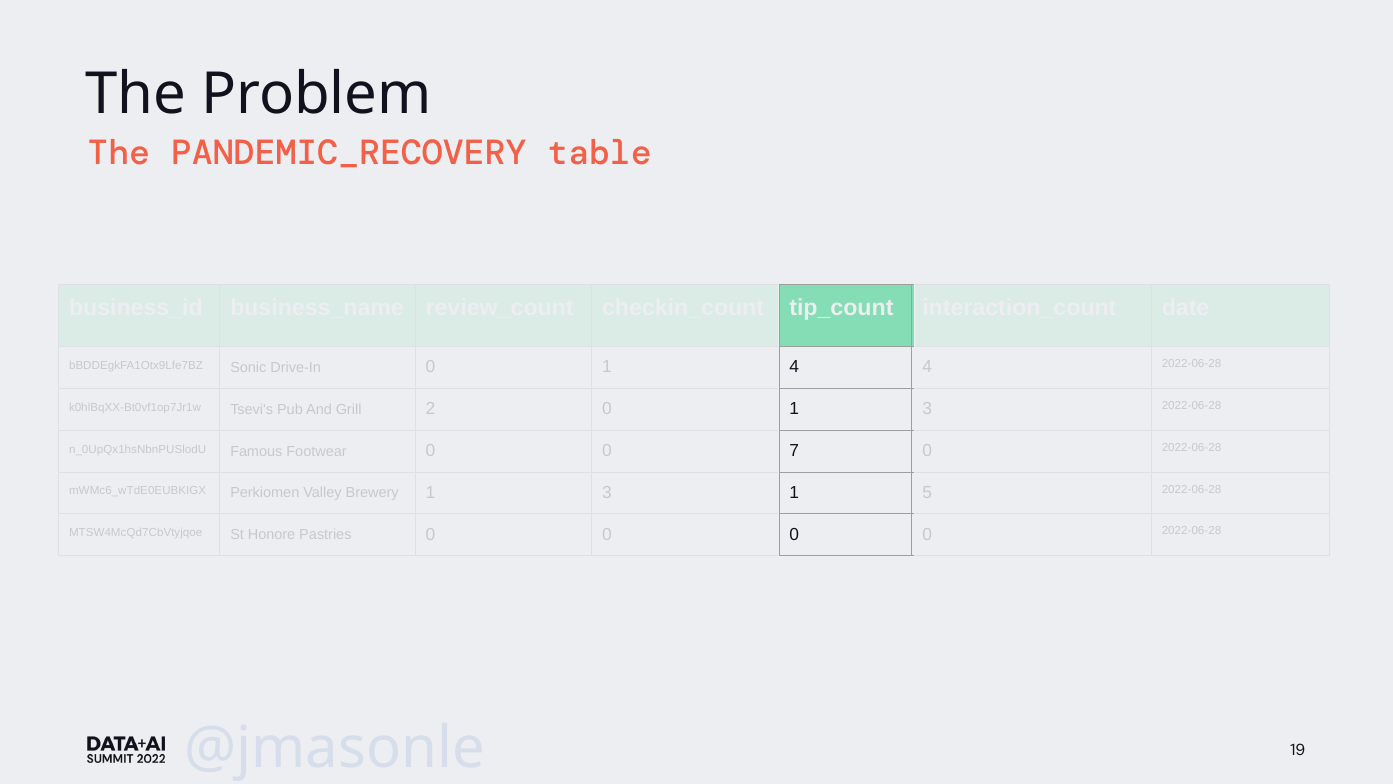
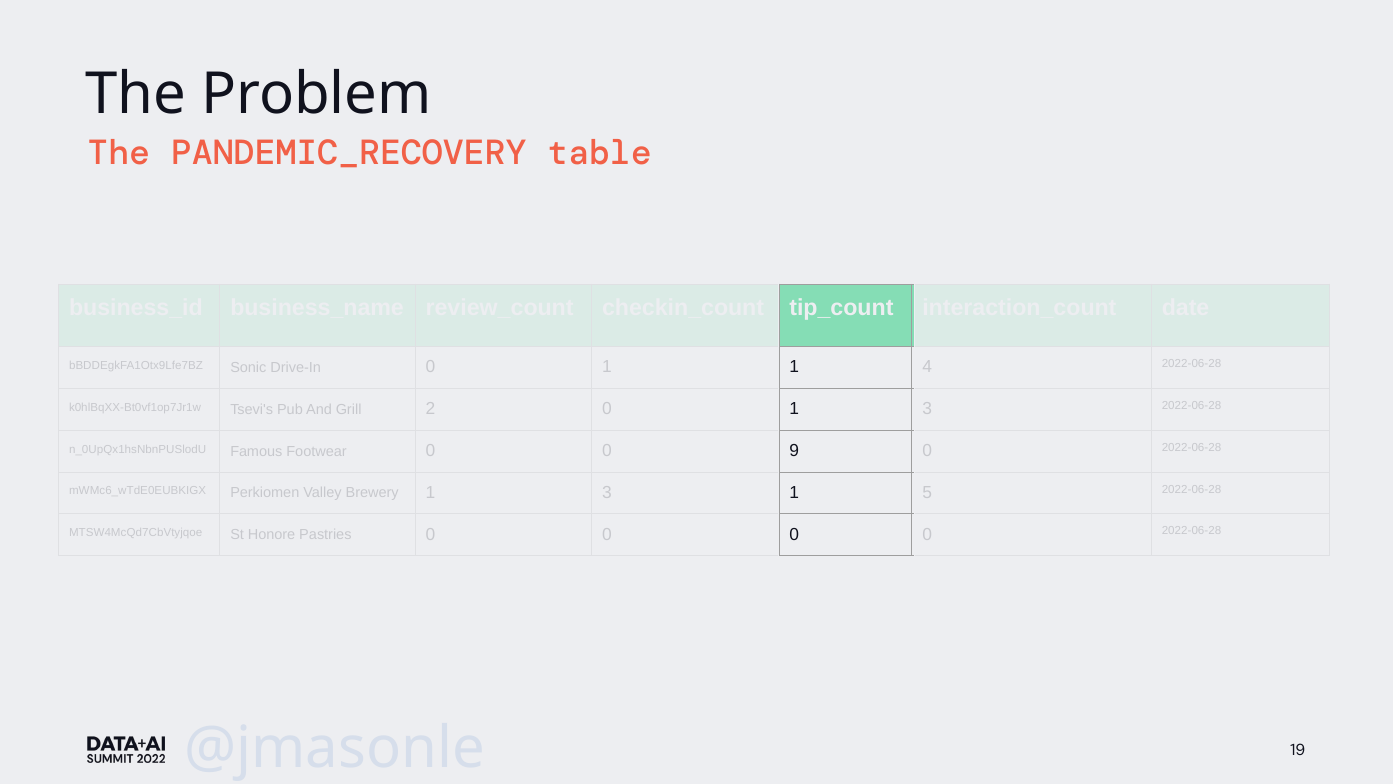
4: 4 -> 1 (794, 367)
7: 7 -> 9 (794, 451)
